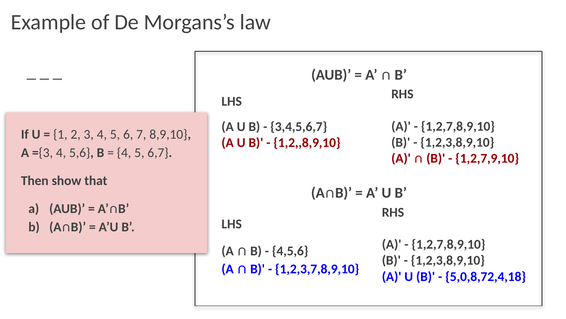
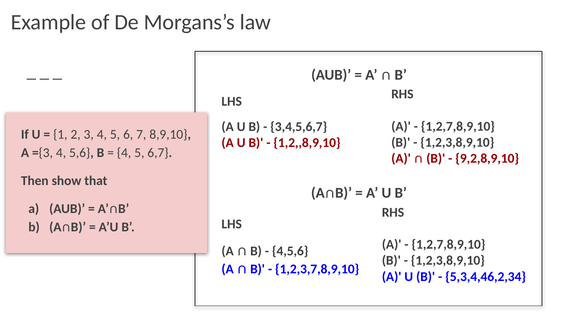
1,2,7,9,10: 1,2,7,9,10 -> 9,2,8,9,10 (487, 158)
5,0,8,72,4,18: 5,0,8,72,4,18 -> 5,3,4,46,2,34 (486, 276)
